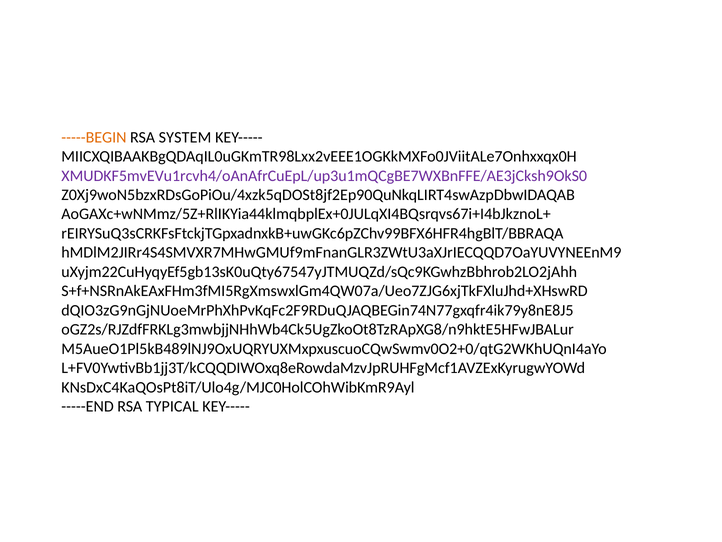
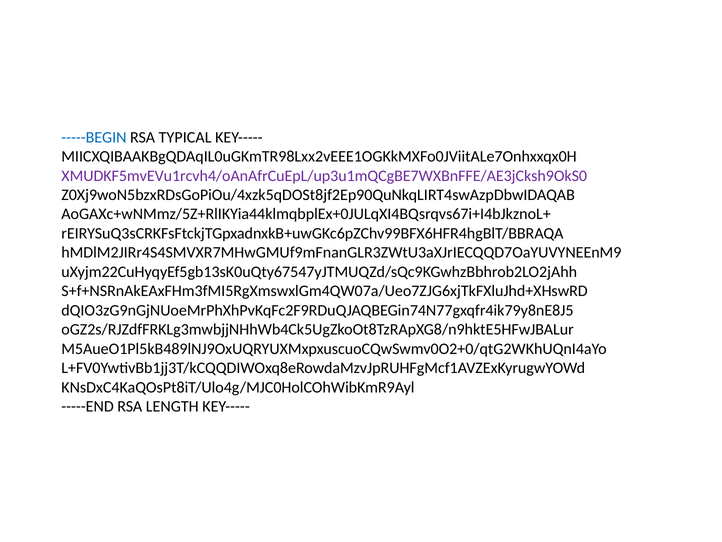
-----BEGIN colour: orange -> blue (94, 137)
SYSTEM: SYSTEM -> TYPICAL (185, 137)
TYPICAL: TYPICAL -> LENGTH (172, 406)
